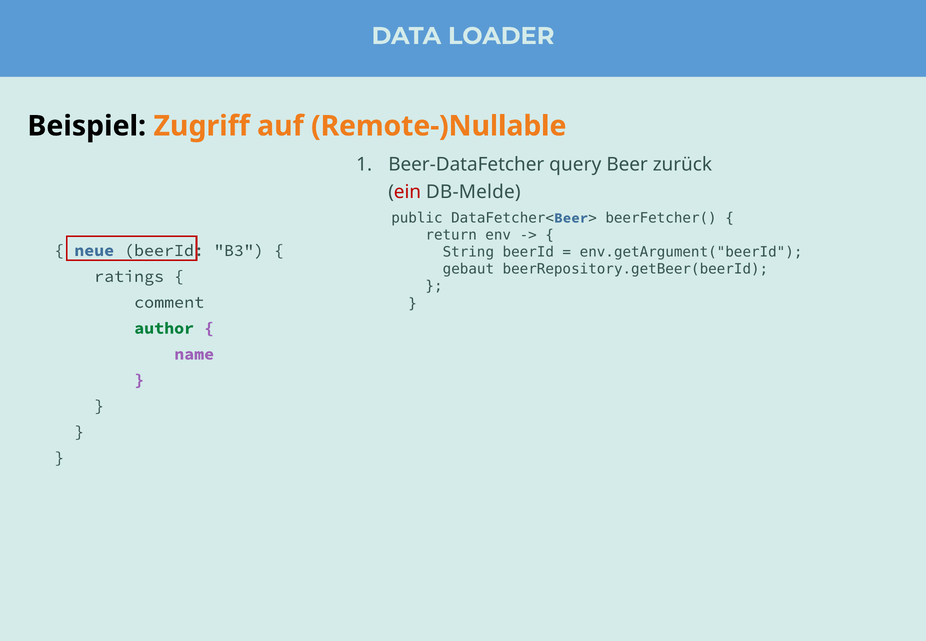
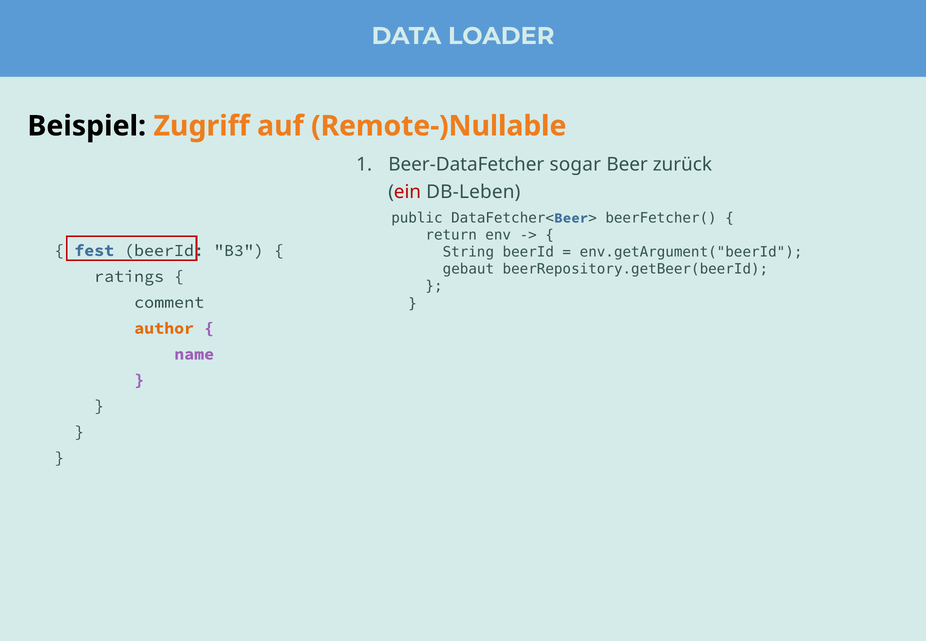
query: query -> sogar (575, 165)
DB-Melde: DB-Melde -> DB-Leben (473, 192)
neue: neue -> fest (94, 250)
author colour: green -> orange (164, 328)
